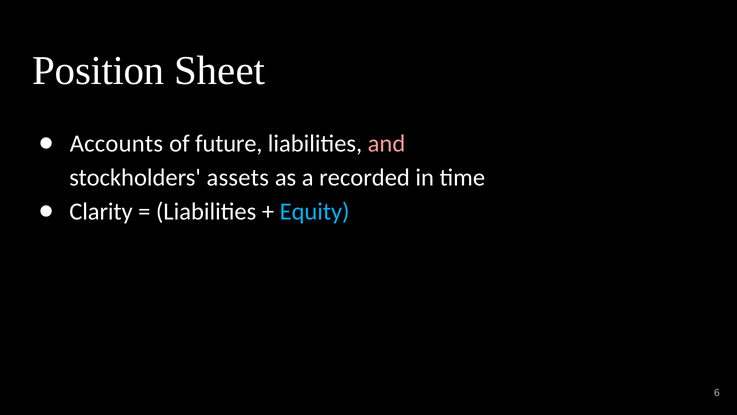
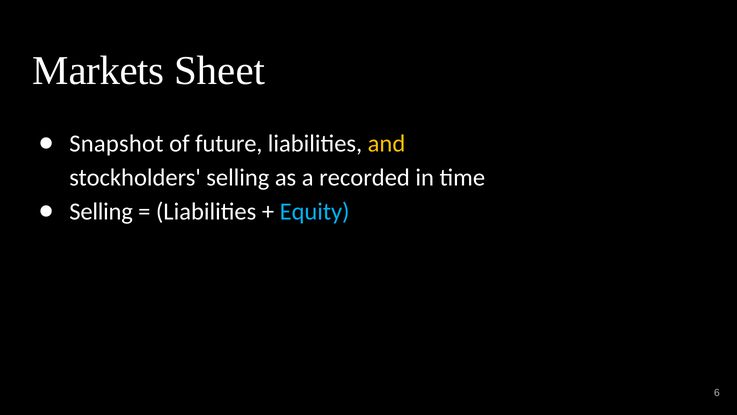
Position: Position -> Markets (98, 71)
Accounts: Accounts -> Snapshot (116, 143)
and colour: pink -> yellow (387, 143)
stockholders assets: assets -> selling (238, 177)
Clarity: Clarity -> Selling (101, 211)
